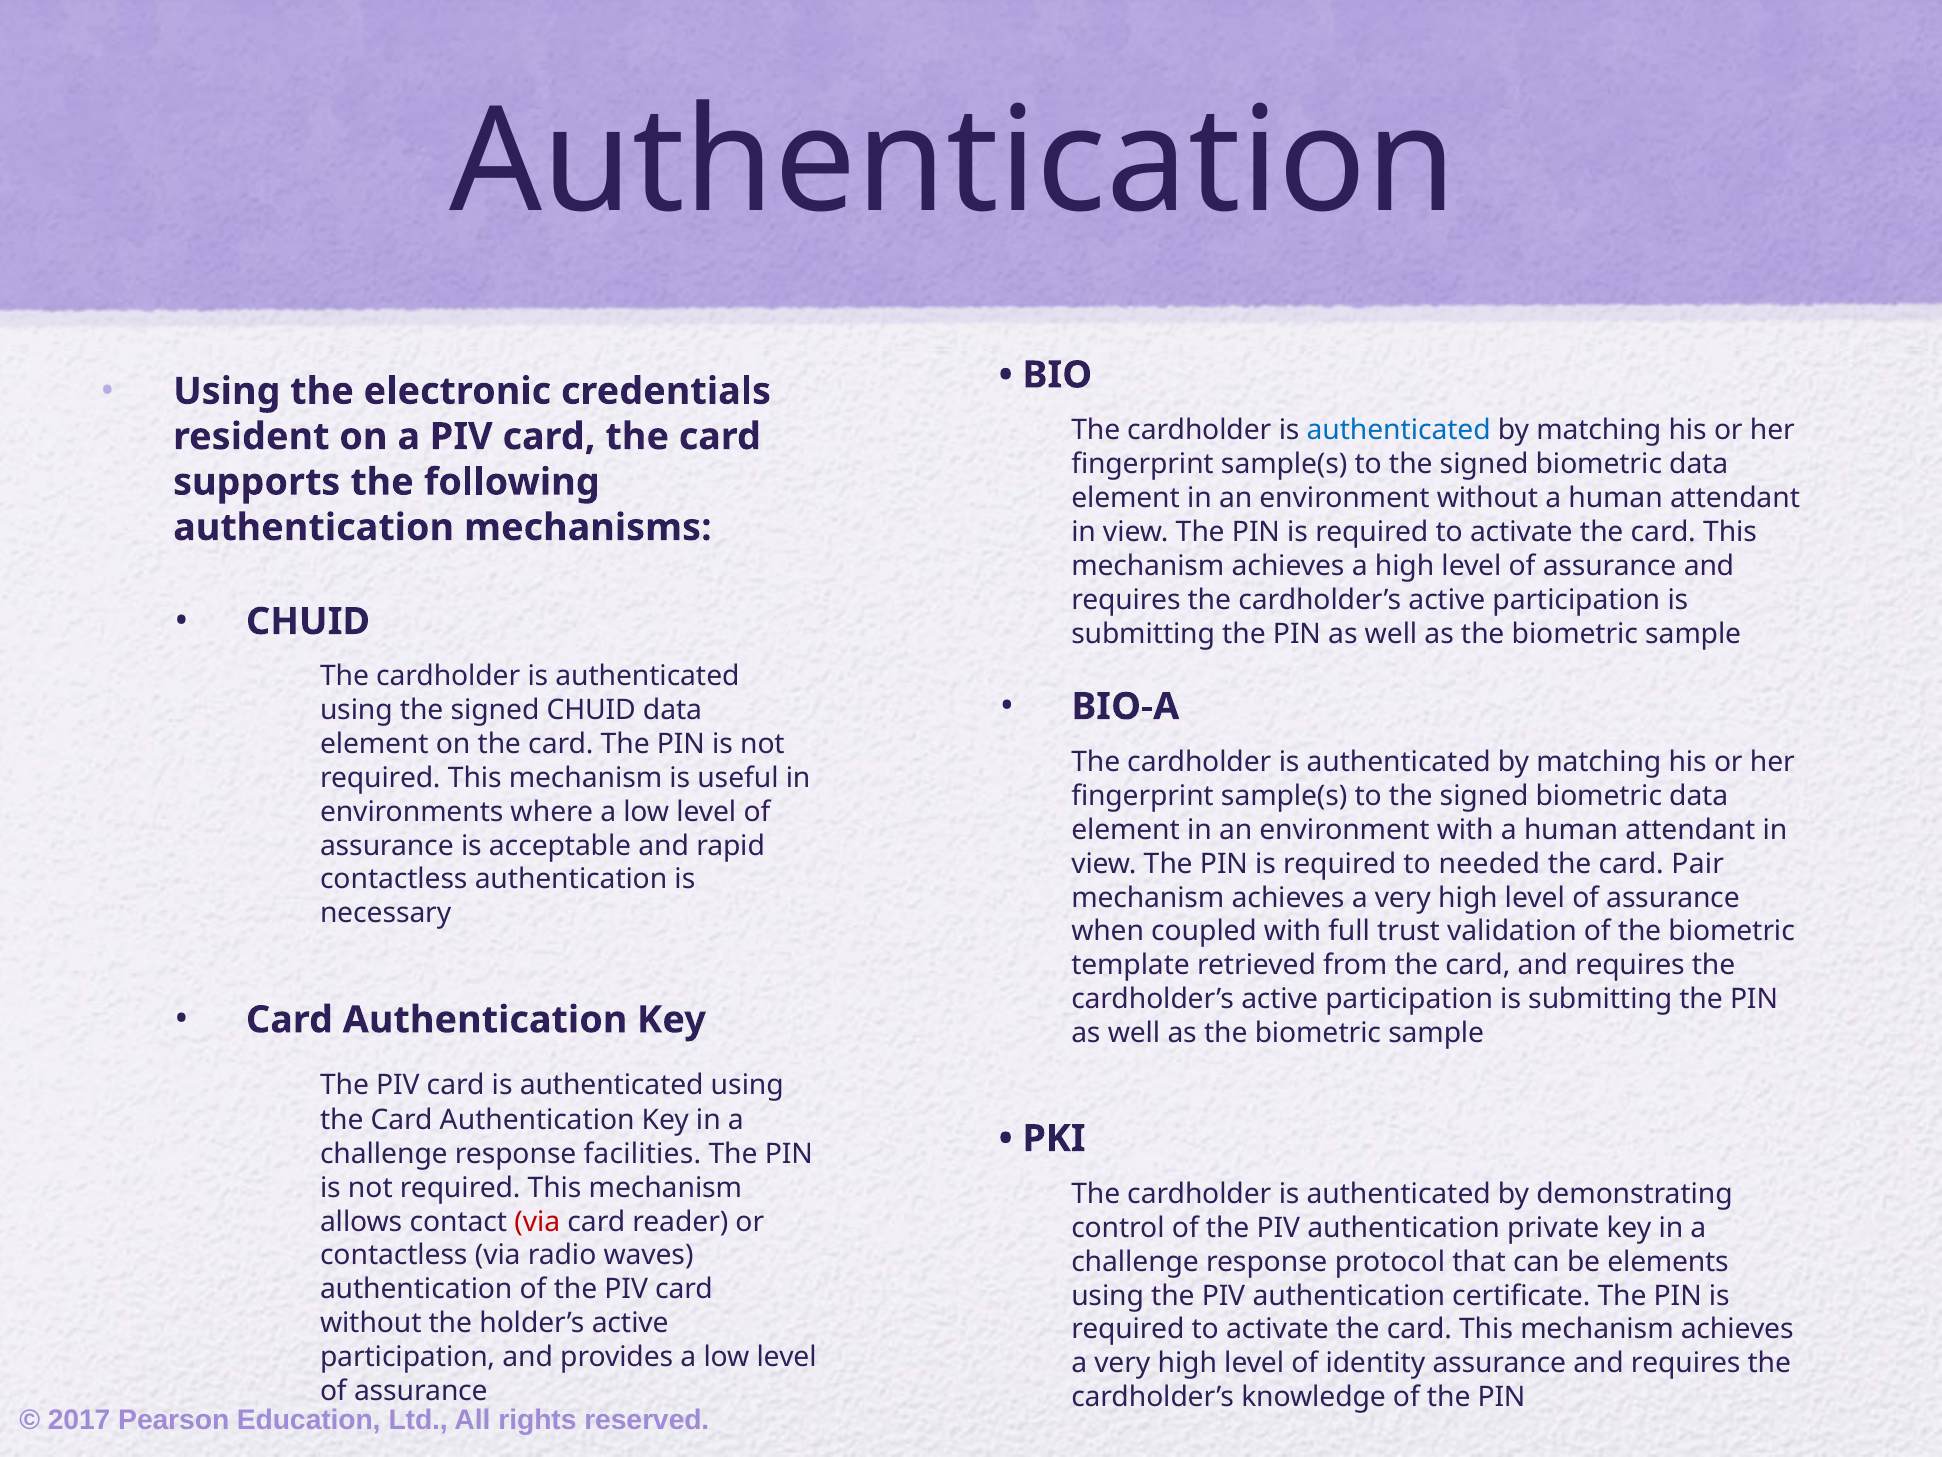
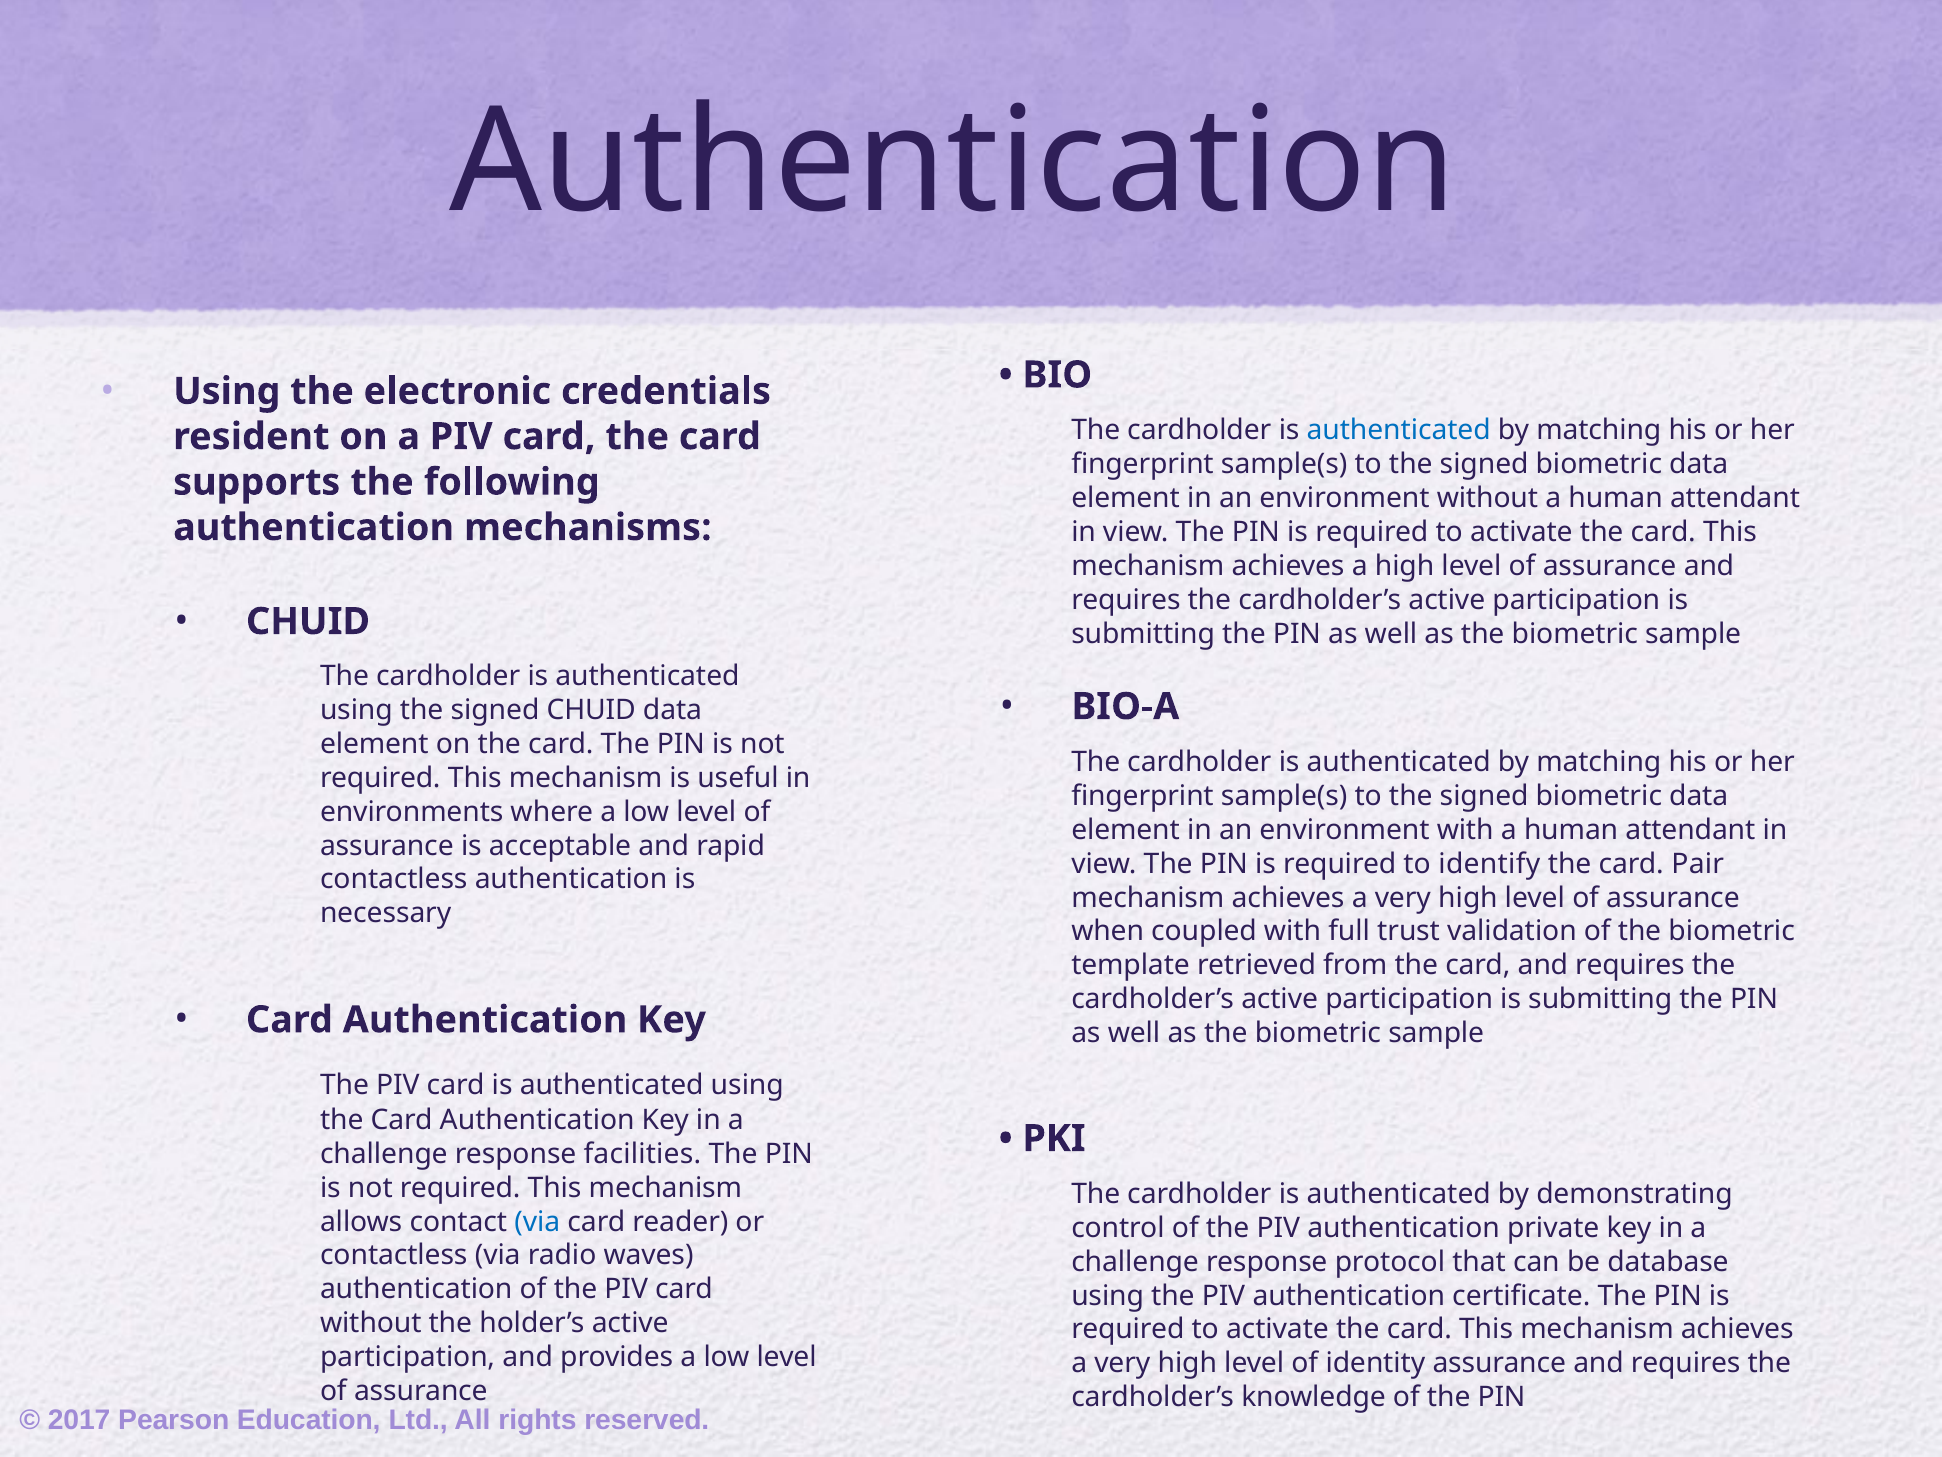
needed: needed -> identify (1489, 863)
via colour: red -> blue (537, 1221)
elements: elements -> database (1668, 1261)
